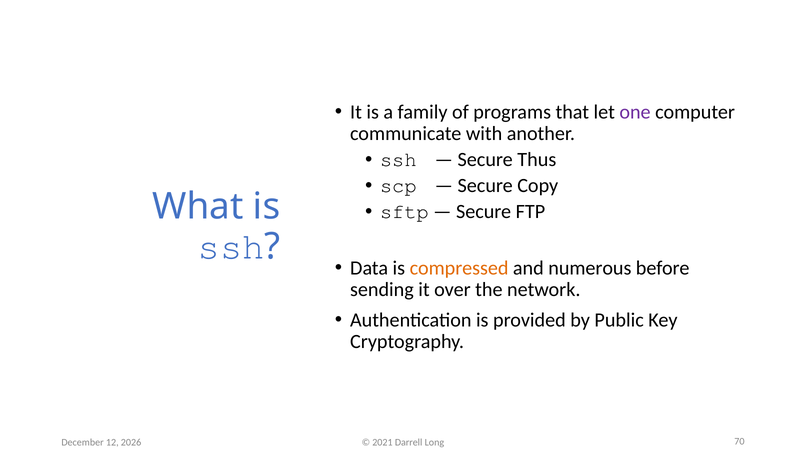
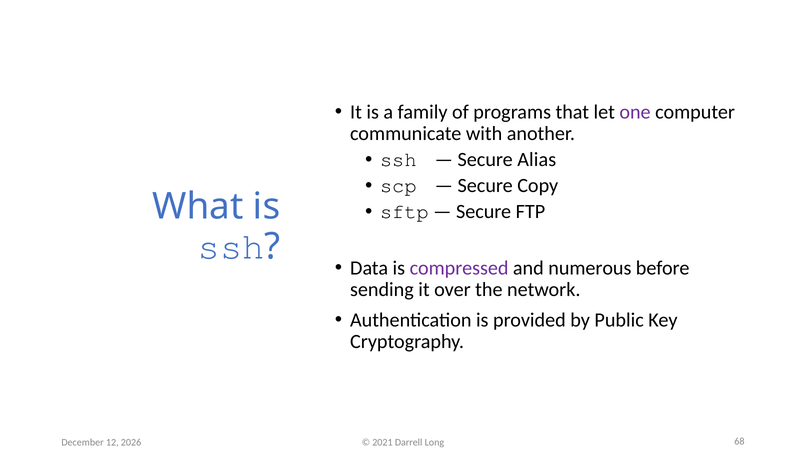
Thus: Thus -> Alias (537, 160)
compressed colour: orange -> purple (459, 268)
70: 70 -> 68 (739, 441)
